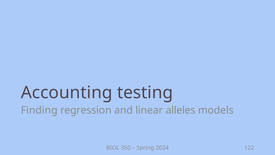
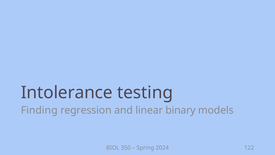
Accounting: Accounting -> Intolerance (67, 92)
alleles: alleles -> binary (181, 110)
